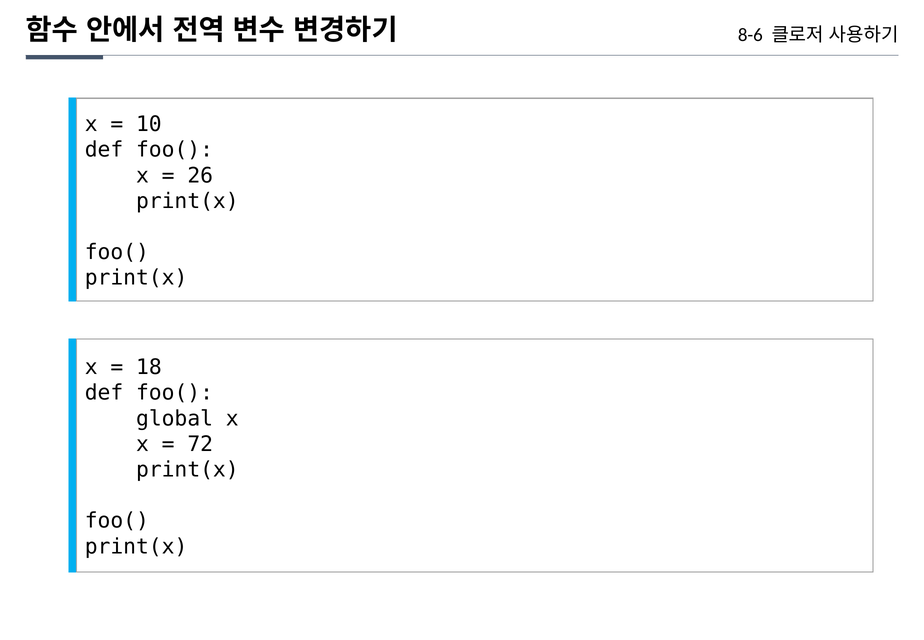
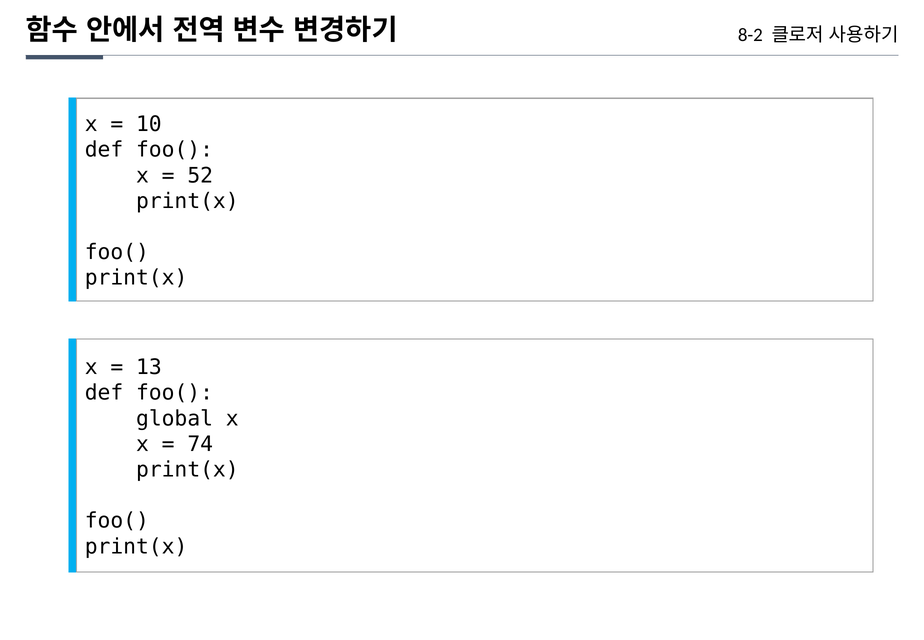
8-6: 8-6 -> 8-2 (750, 35)
26: 26 -> 52 (200, 175)
18: 18 -> 13 (149, 367)
72: 72 -> 74 (200, 444)
